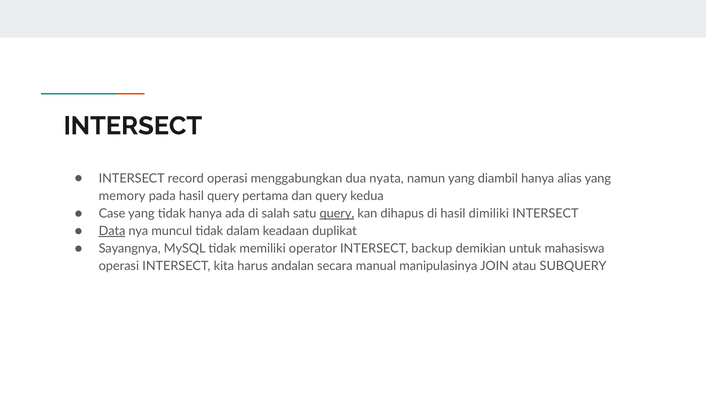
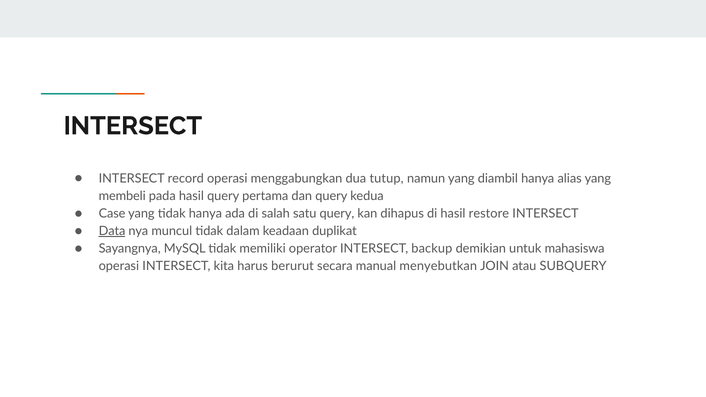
nyata: nyata -> tutup (387, 178)
memory: memory -> membeli (122, 196)
query underline: present -> none (337, 214)
dimiliki: dimiliki -> restore (489, 214)
andalan: andalan -> berurut (292, 266)
manipulasinya: manipulasinya -> menyebutkan (438, 266)
